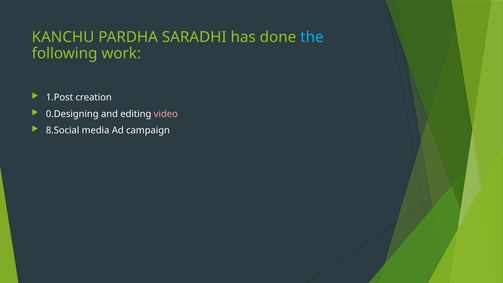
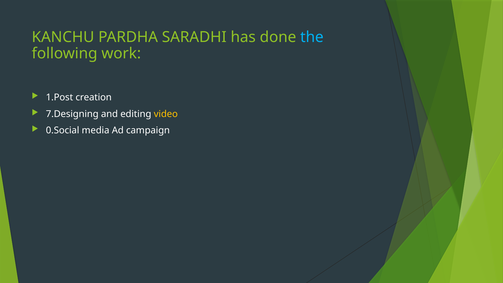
0.Designing: 0.Designing -> 7.Designing (72, 114)
video colour: pink -> yellow (166, 114)
8.Social: 8.Social -> 0.Social (63, 130)
